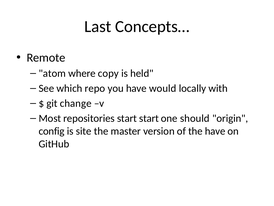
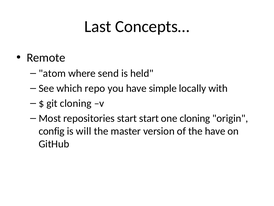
copy: copy -> send (108, 73)
would: would -> simple (163, 88)
git change: change -> cloning (76, 103)
one should: should -> cloning (195, 118)
site: site -> will (84, 131)
